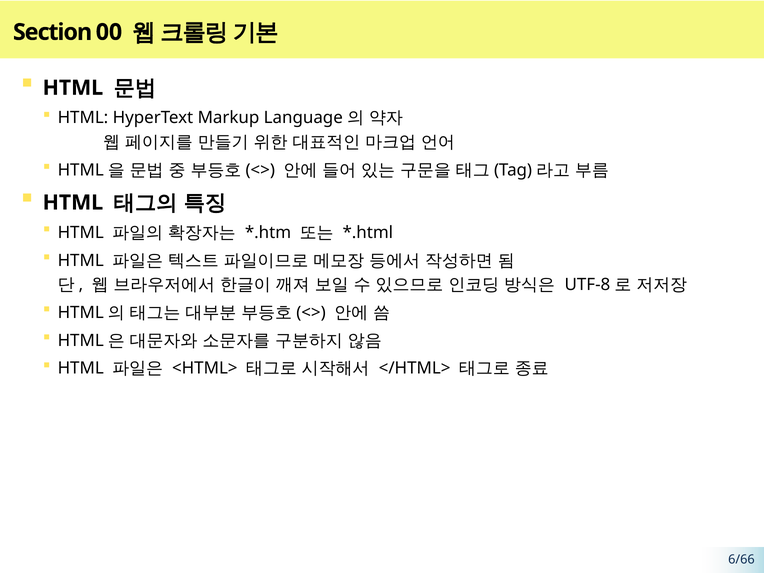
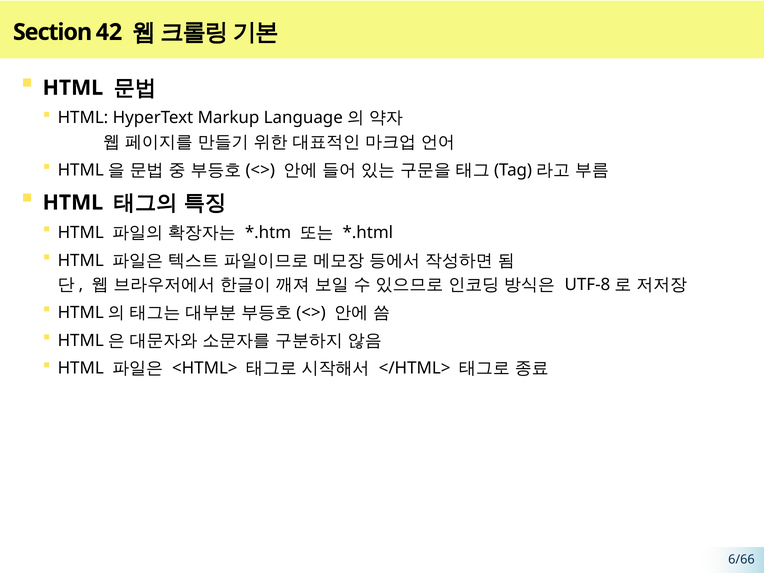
00: 00 -> 42 (109, 32)
